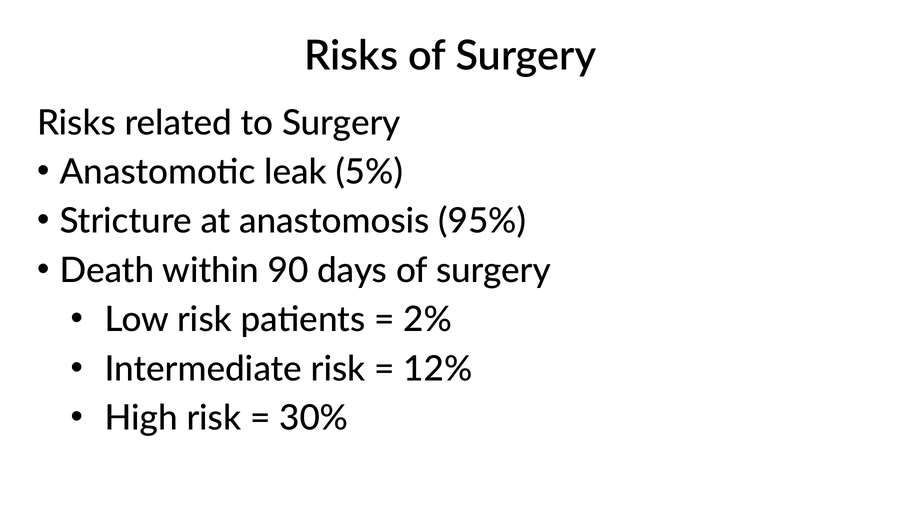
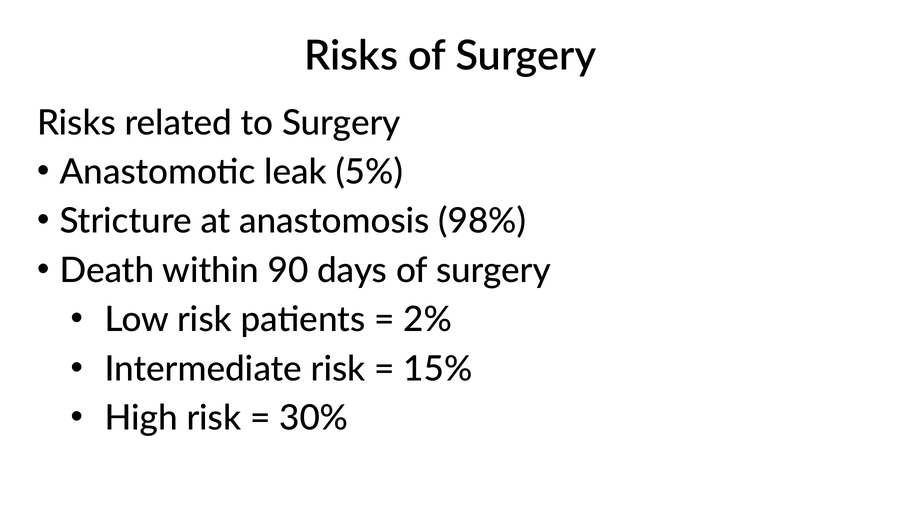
95%: 95% -> 98% (482, 221)
12%: 12% -> 15% (438, 369)
